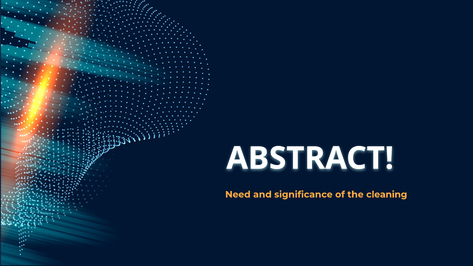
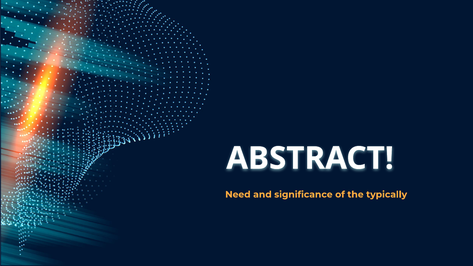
cleaning: cleaning -> typically (387, 195)
